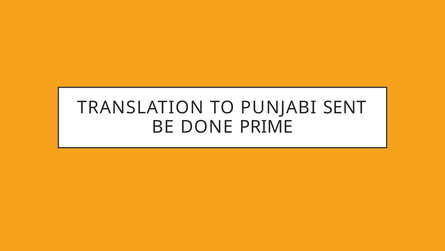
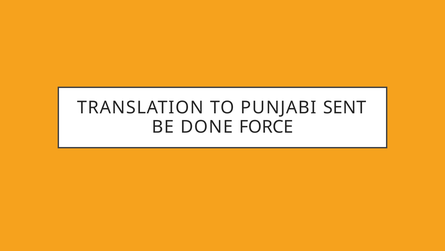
PRIME: PRIME -> FORCE (266, 127)
